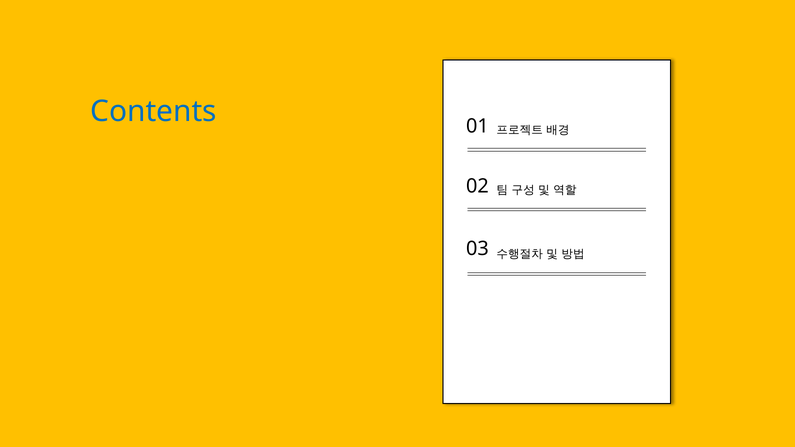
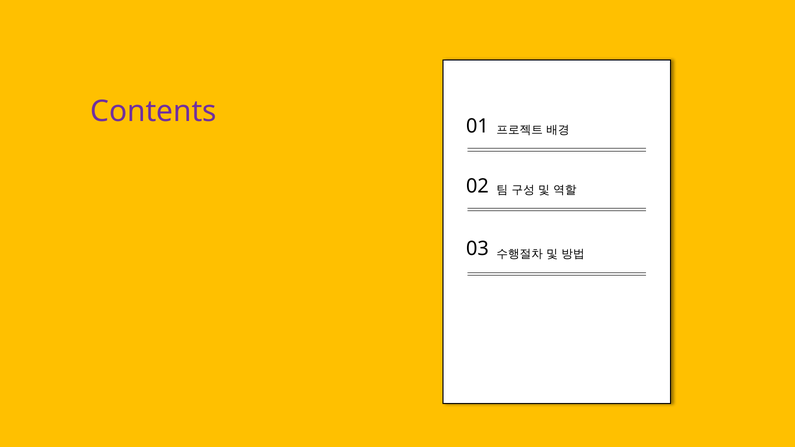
Contents colour: blue -> purple (153, 111)
